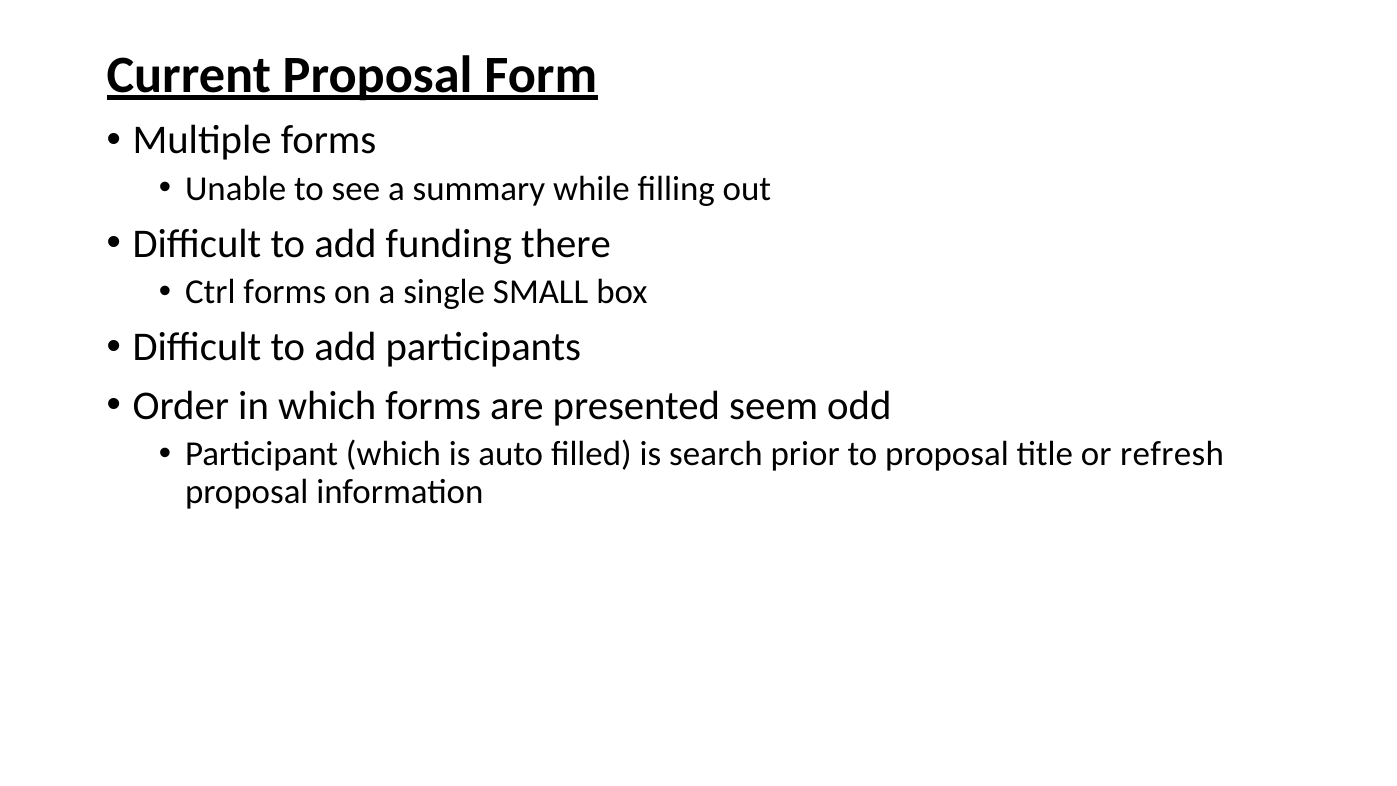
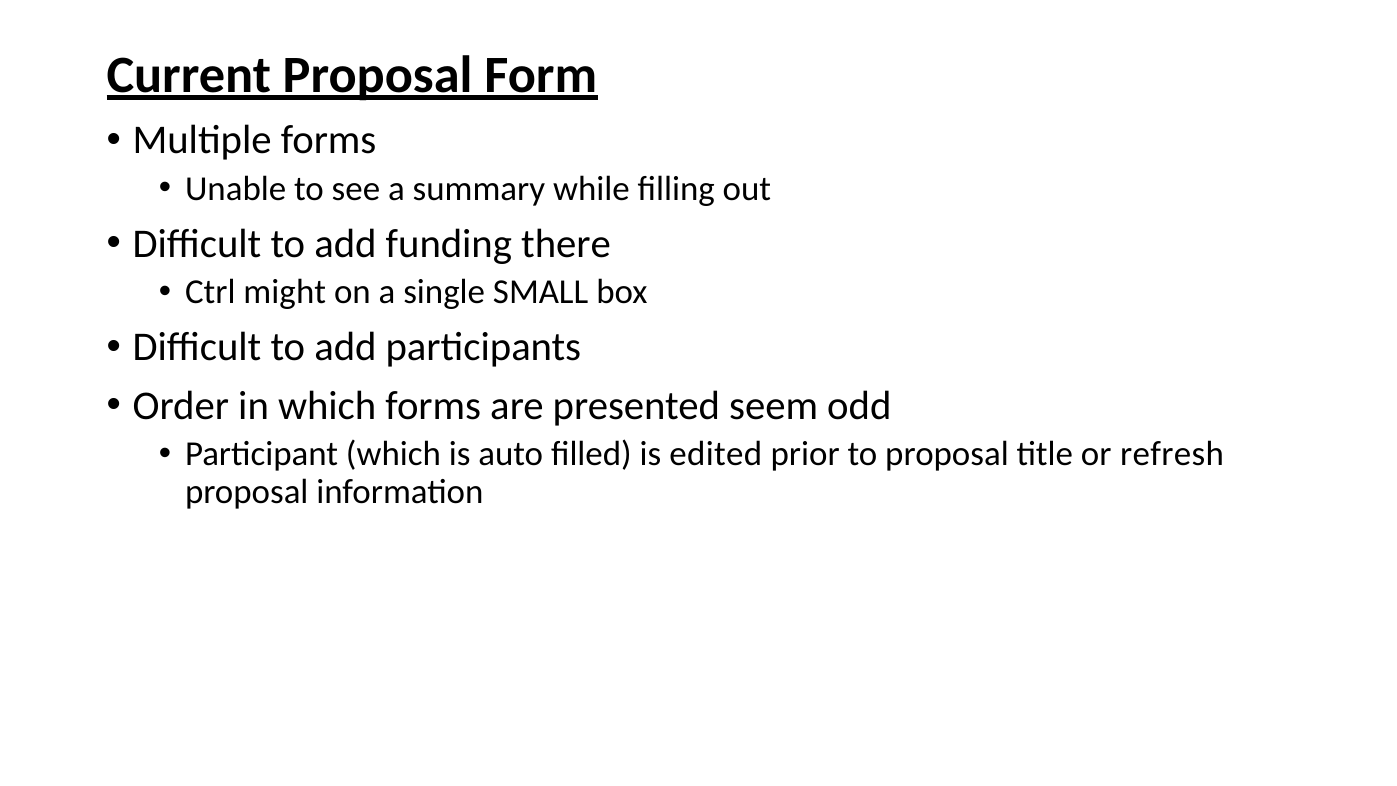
Ctrl forms: forms -> might (285, 292)
search: search -> edited (716, 454)
